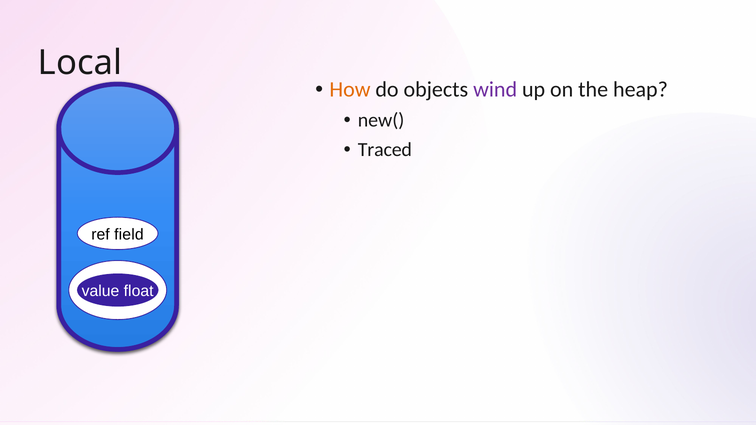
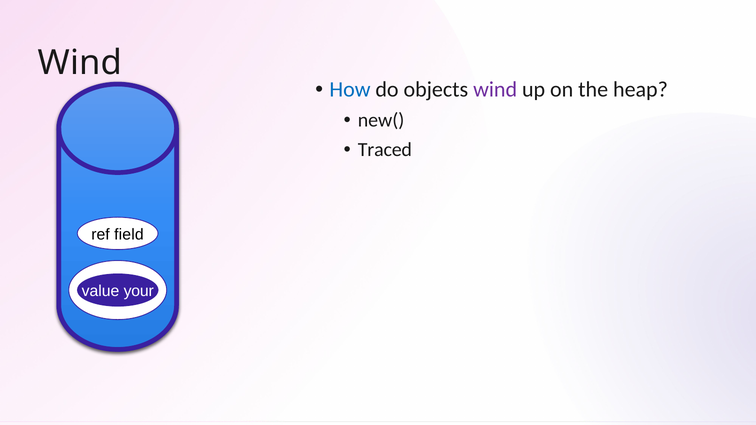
Local: Local -> Wind (80, 63)
How colour: orange -> blue (350, 90)
float: float -> your (139, 291)
